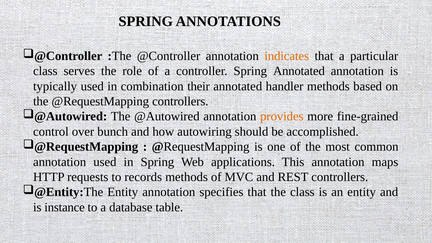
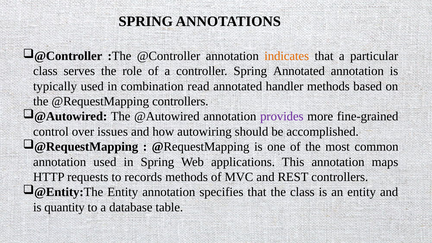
their: their -> read (198, 86)
provides colour: orange -> purple (282, 116)
bunch: bunch -> issues (113, 132)
instance: instance -> quantity (65, 207)
